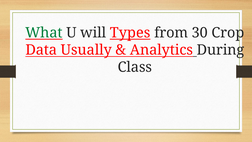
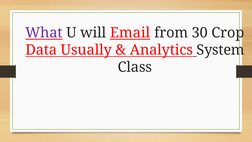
What colour: green -> purple (44, 33)
Types: Types -> Email (130, 33)
During: During -> System (221, 50)
